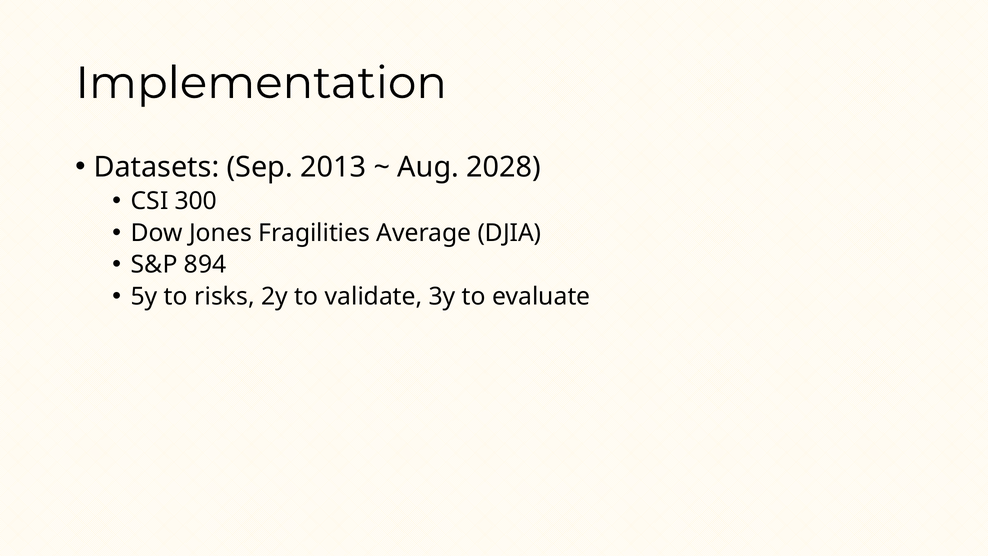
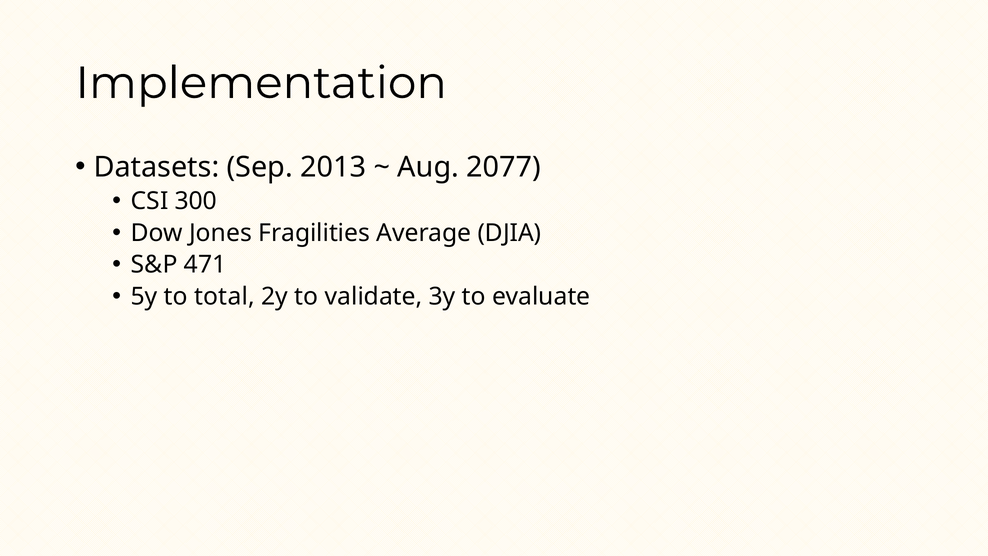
2028: 2028 -> 2077 (504, 167)
894: 894 -> 471 (205, 265)
risks: risks -> total (224, 296)
